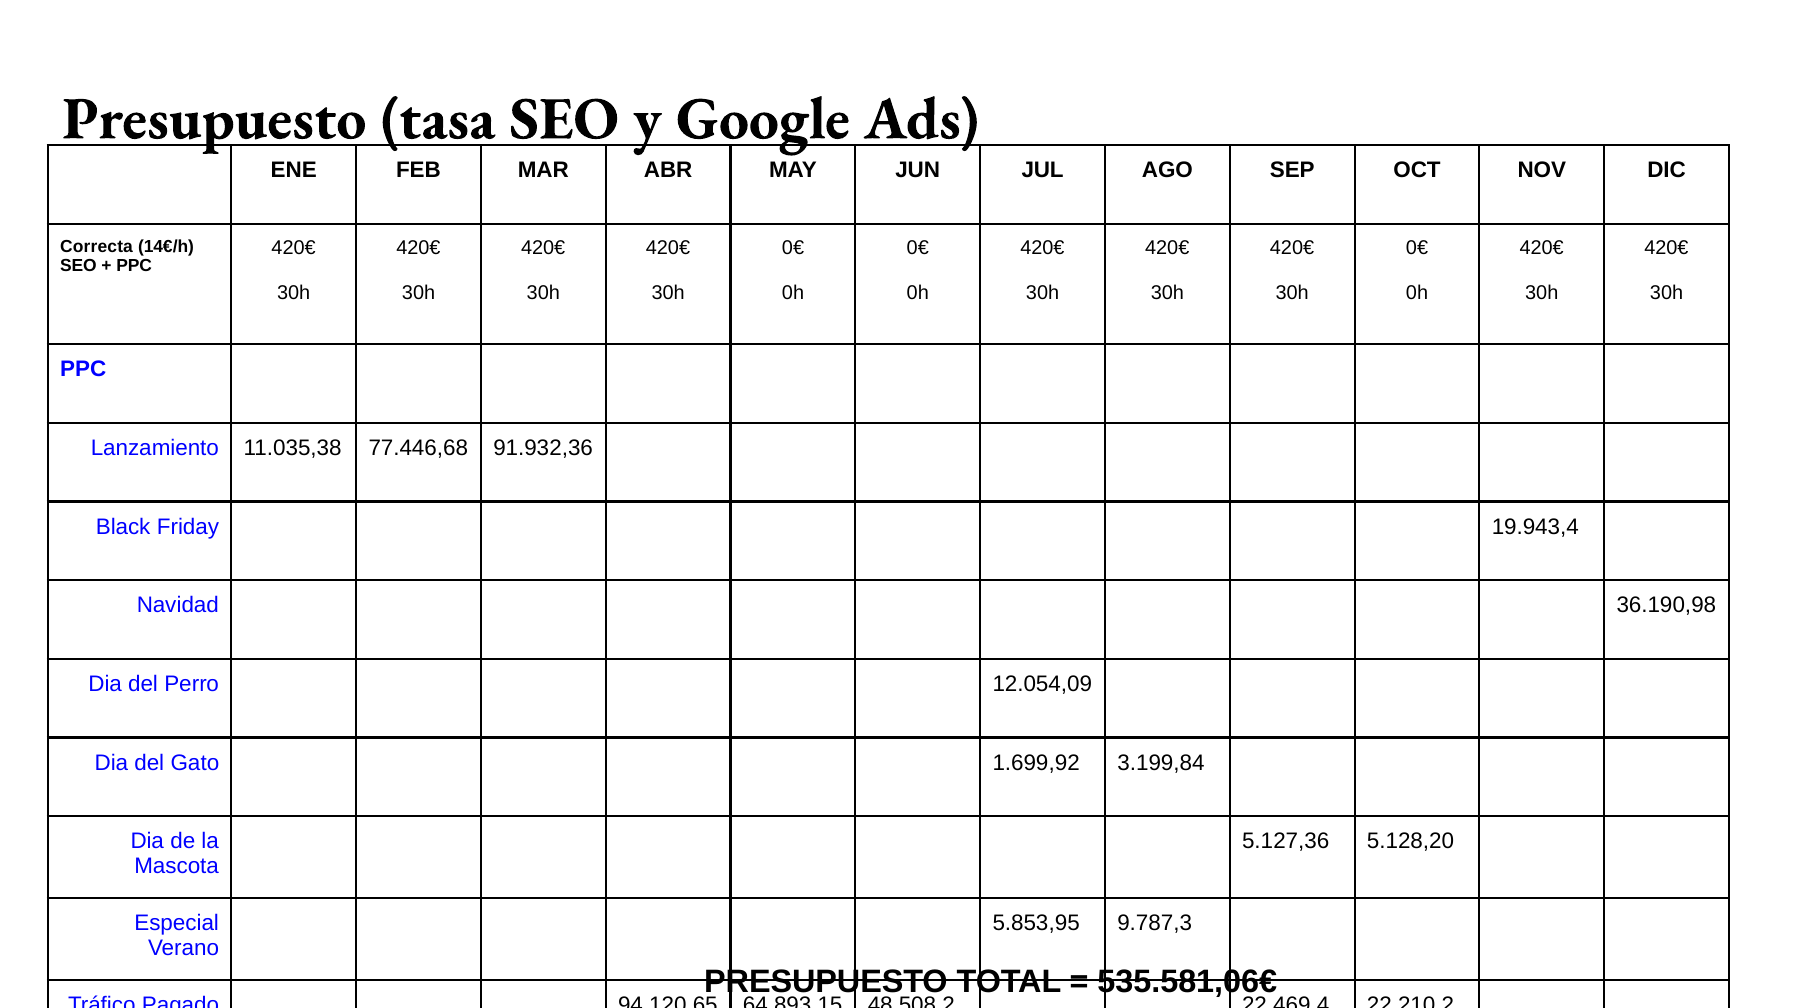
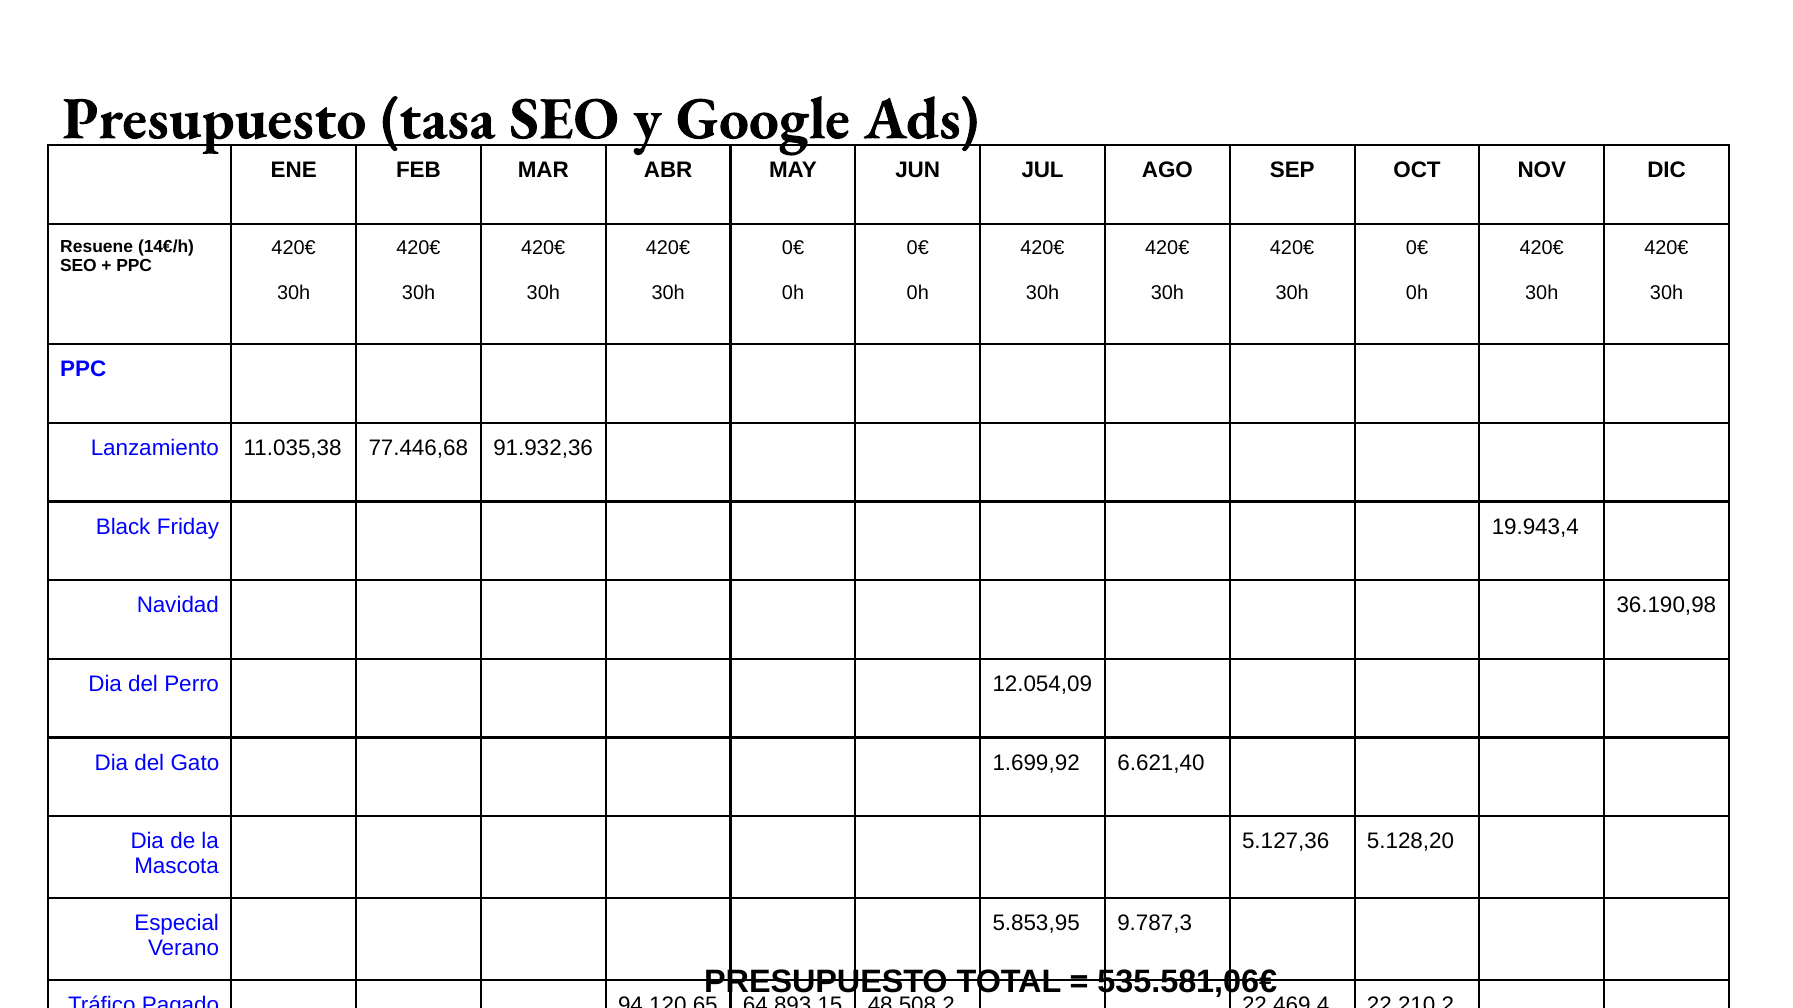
Correcta: Correcta -> Resuene (97, 246)
3.199,84: 3.199,84 -> 6.621,40 (1161, 763)
